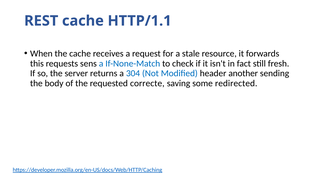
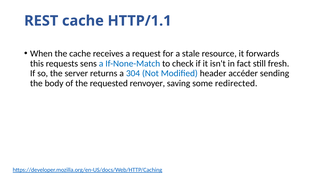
another: another -> accéder (243, 74)
correcte: correcte -> renvoyer (147, 84)
